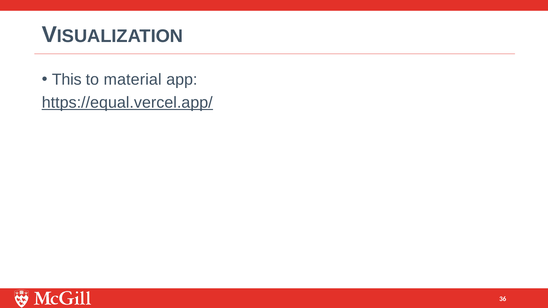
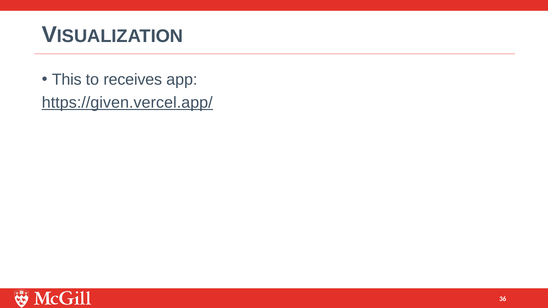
material: material -> receives (133, 80)
https://equal.vercel.app/: https://equal.vercel.app/ -> https://given.vercel.app/ (127, 103)
